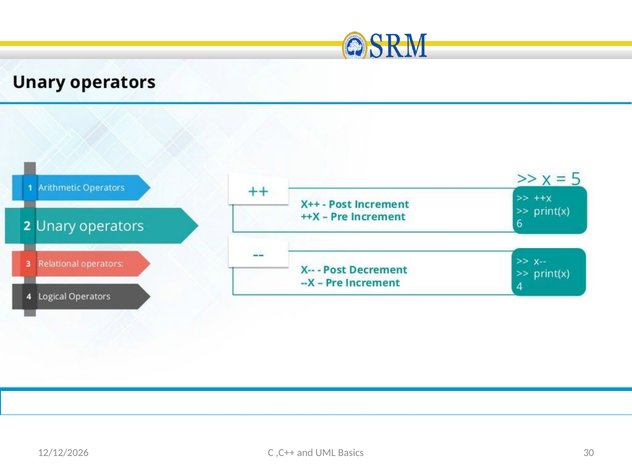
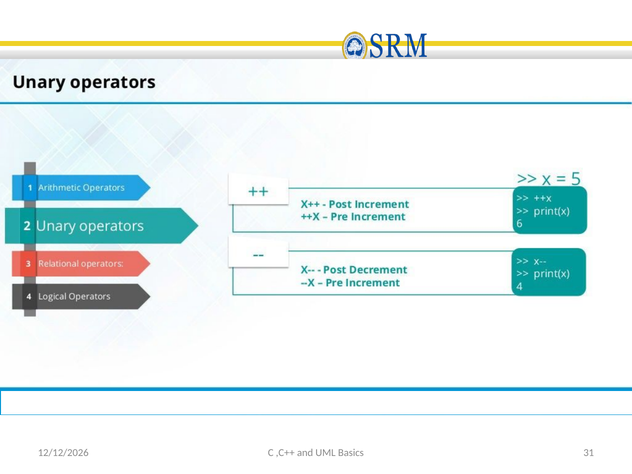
30: 30 -> 31 (589, 453)
